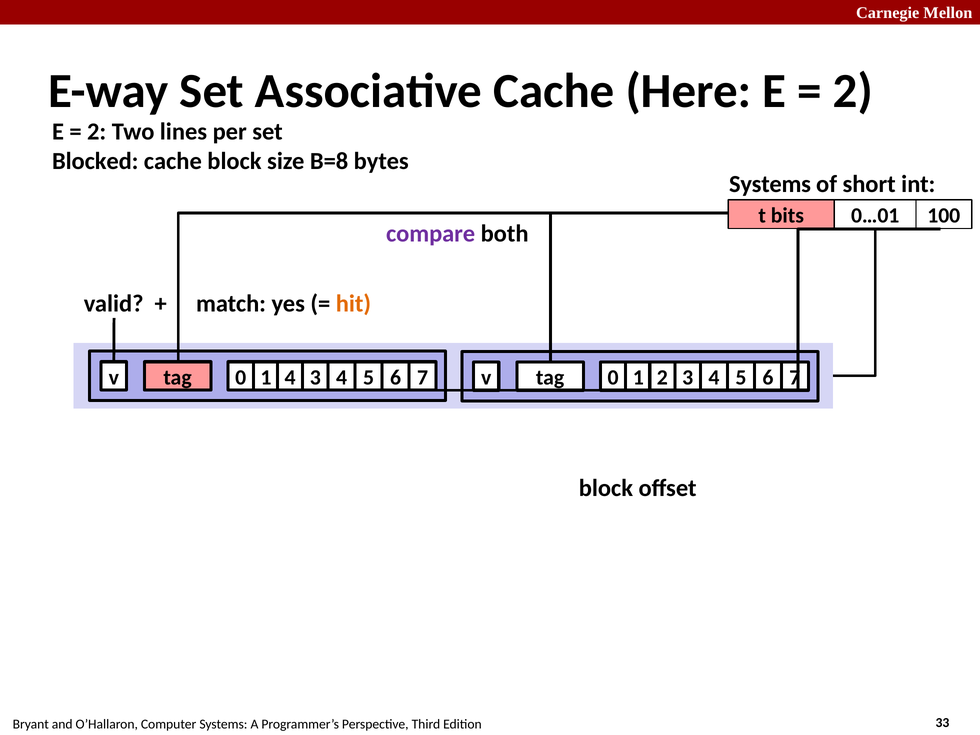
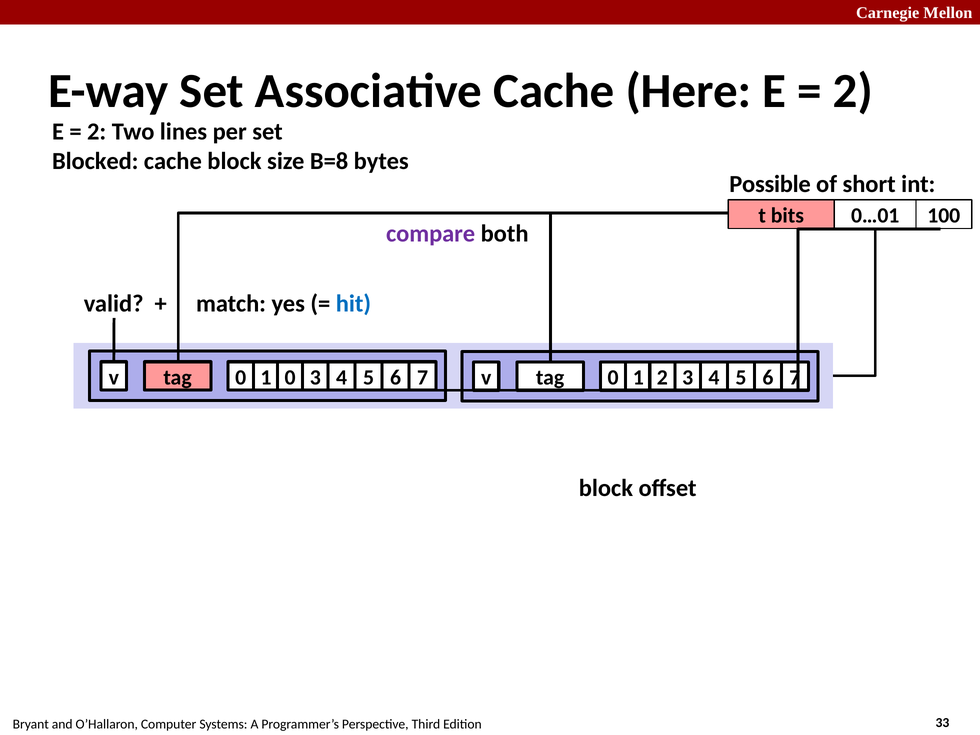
Systems: Systems -> Possible (770, 184)
hit colour: orange -> blue (353, 304)
1 4: 4 -> 0 (290, 377)
